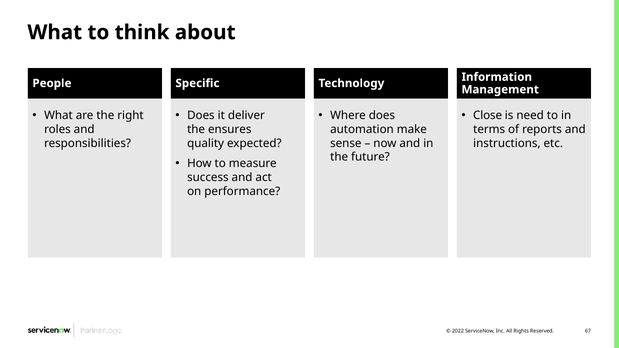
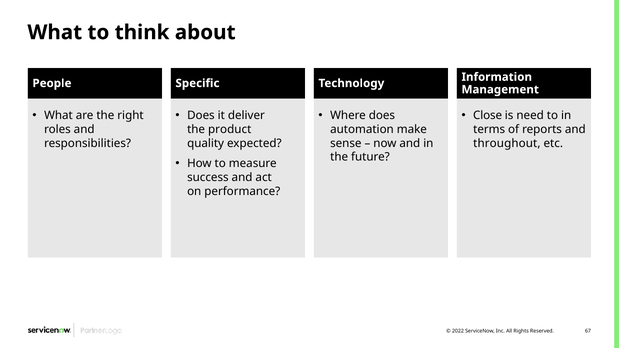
ensures: ensures -> product (230, 129)
instructions: instructions -> throughout (507, 143)
